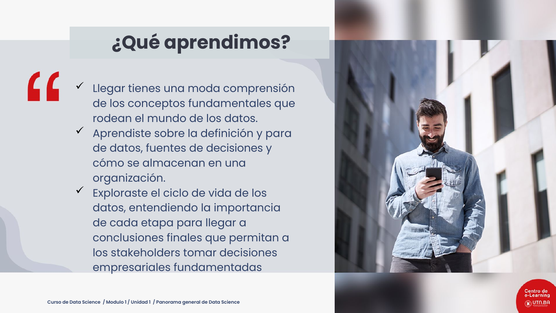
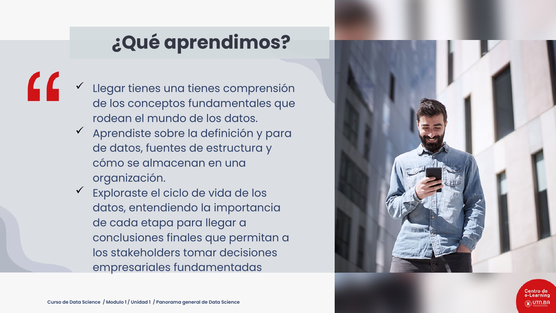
una moda: moda -> tienes (204, 89)
de decisiones: decisiones -> estructura (235, 148)
